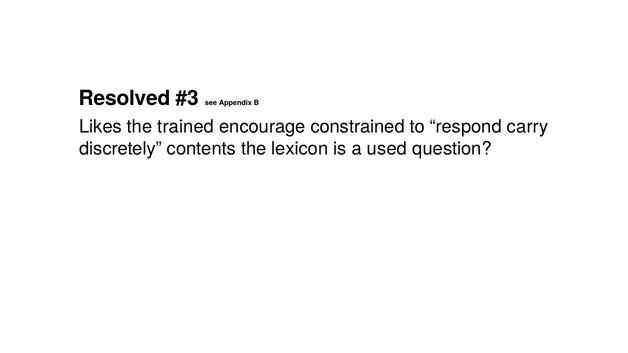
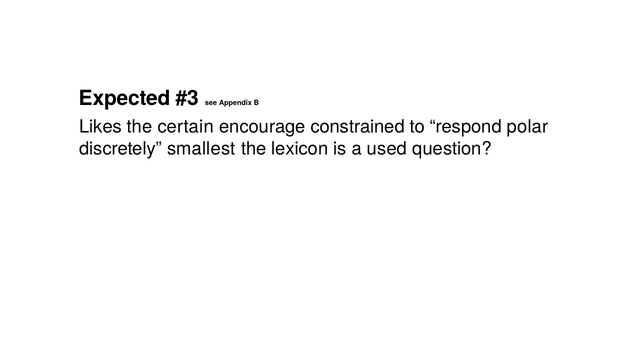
Resolved: Resolved -> Expected (125, 99)
trained: trained -> certain (186, 127)
carry: carry -> polar (528, 127)
contents: contents -> smallest (201, 149)
